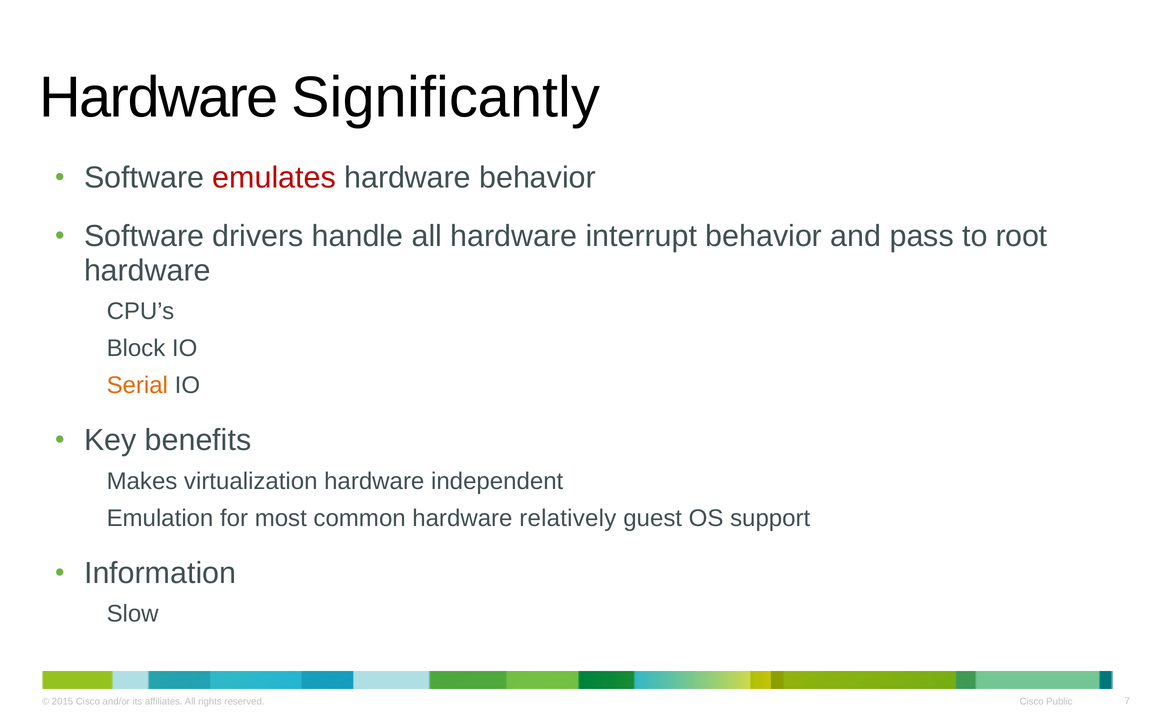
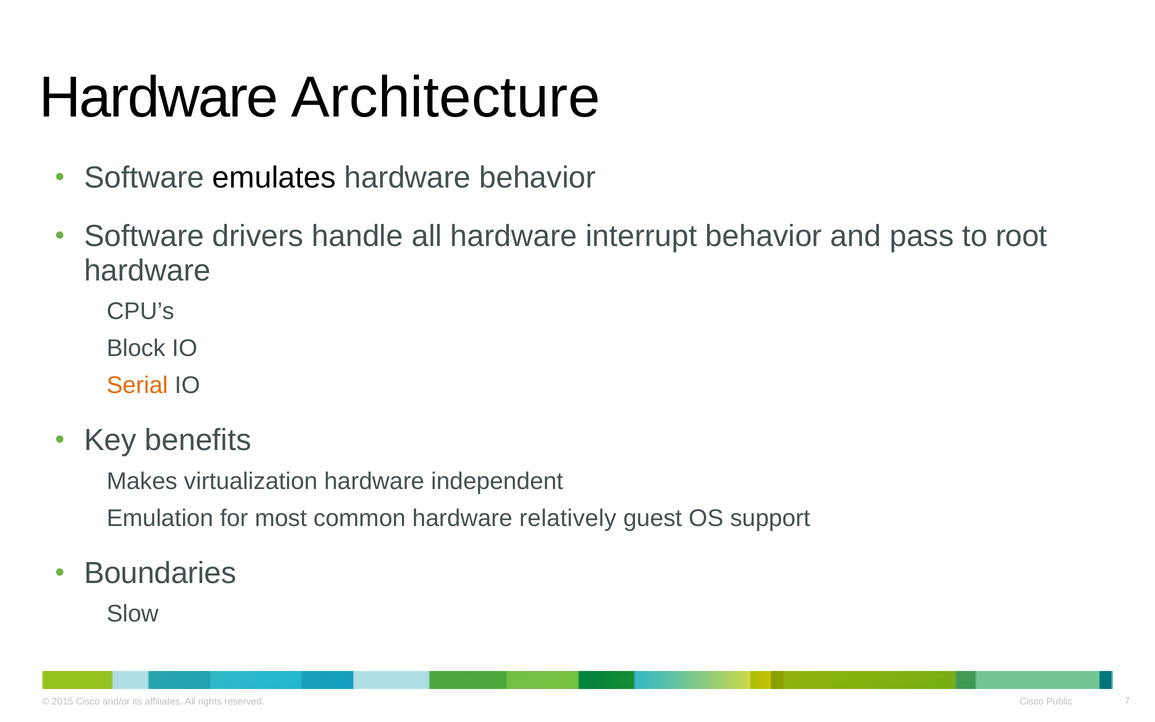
Significantly: Significantly -> Architecture (446, 98)
emulates colour: red -> black (274, 177)
Information: Information -> Boundaries (160, 573)
